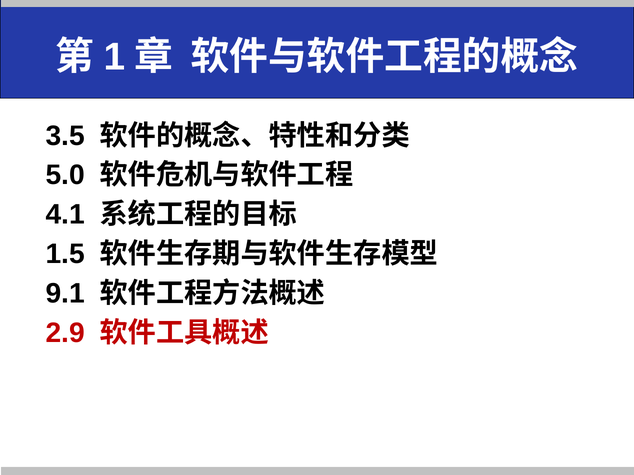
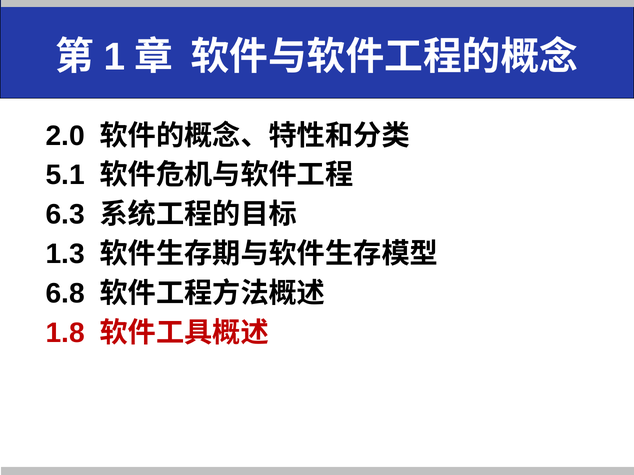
3.5: 3.5 -> 2.0 (65, 136)
5.0: 5.0 -> 5.1 (65, 175)
4.1: 4.1 -> 6.3 (65, 215)
1.5: 1.5 -> 1.3 (65, 254)
9.1: 9.1 -> 6.8 (65, 294)
2.9: 2.9 -> 1.8 (65, 333)
